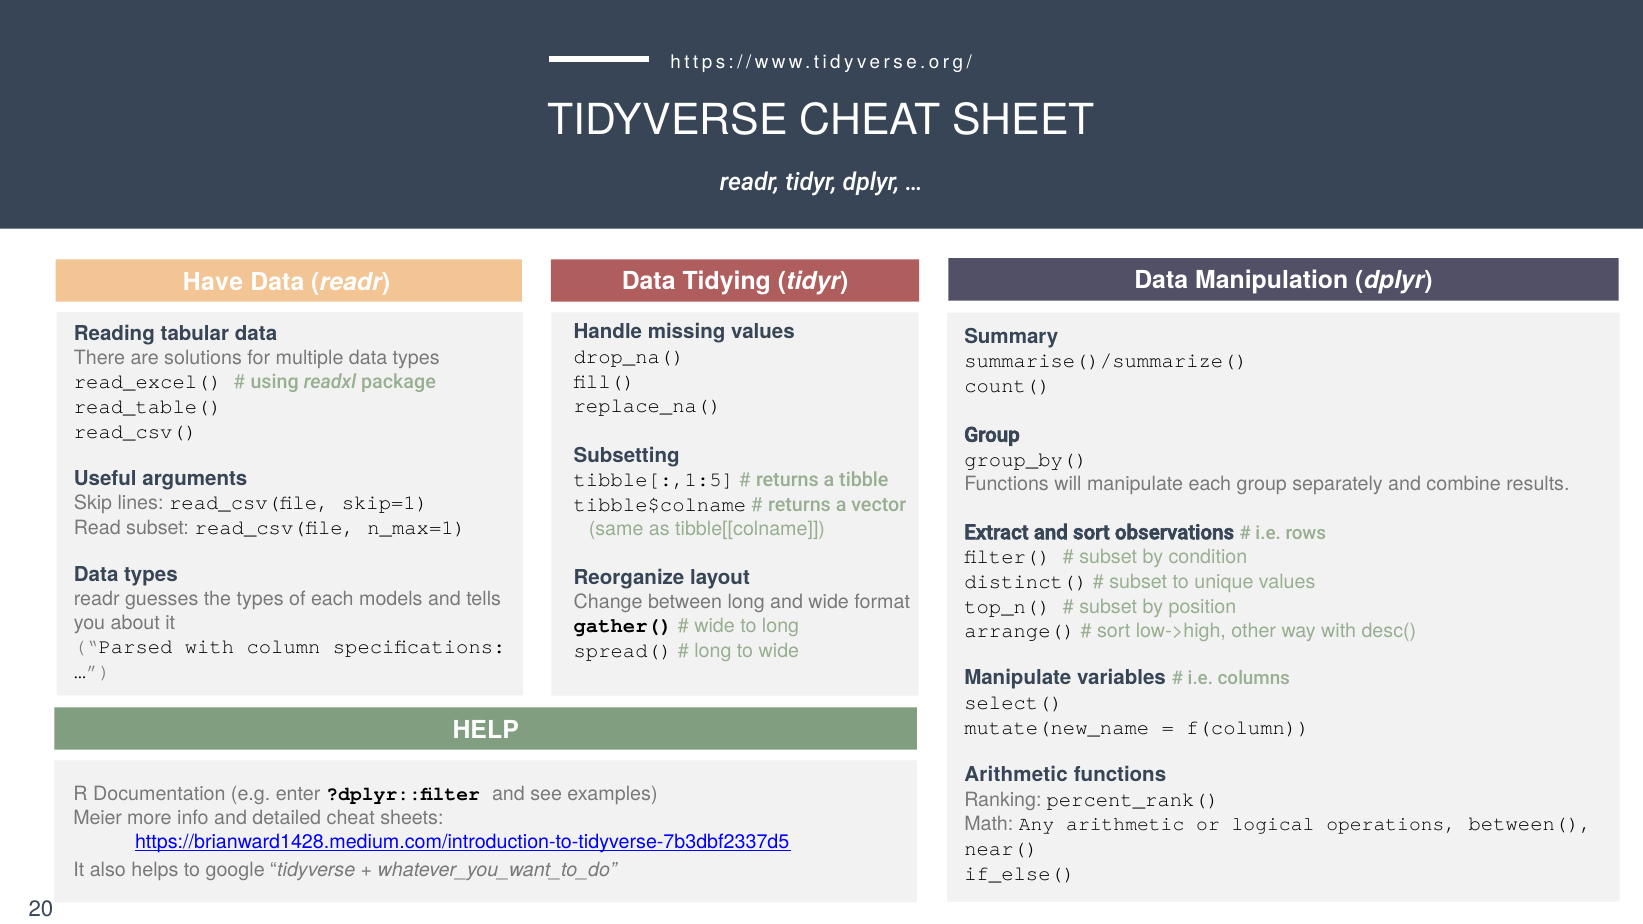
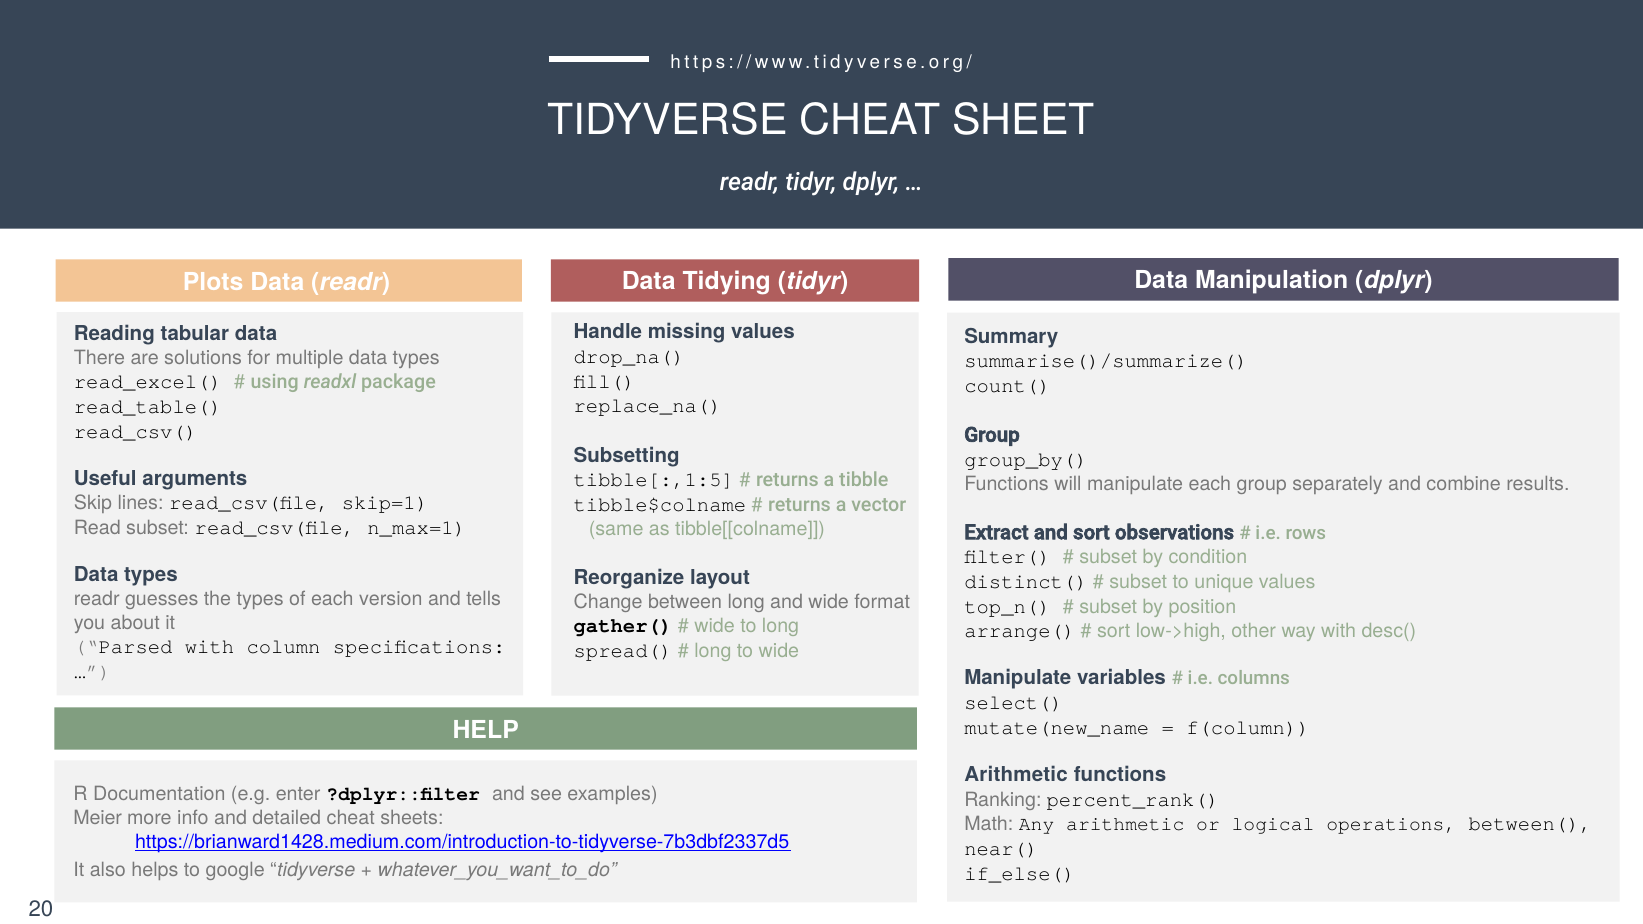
Have: Have -> Plots (213, 283)
models: models -> version (391, 600)
